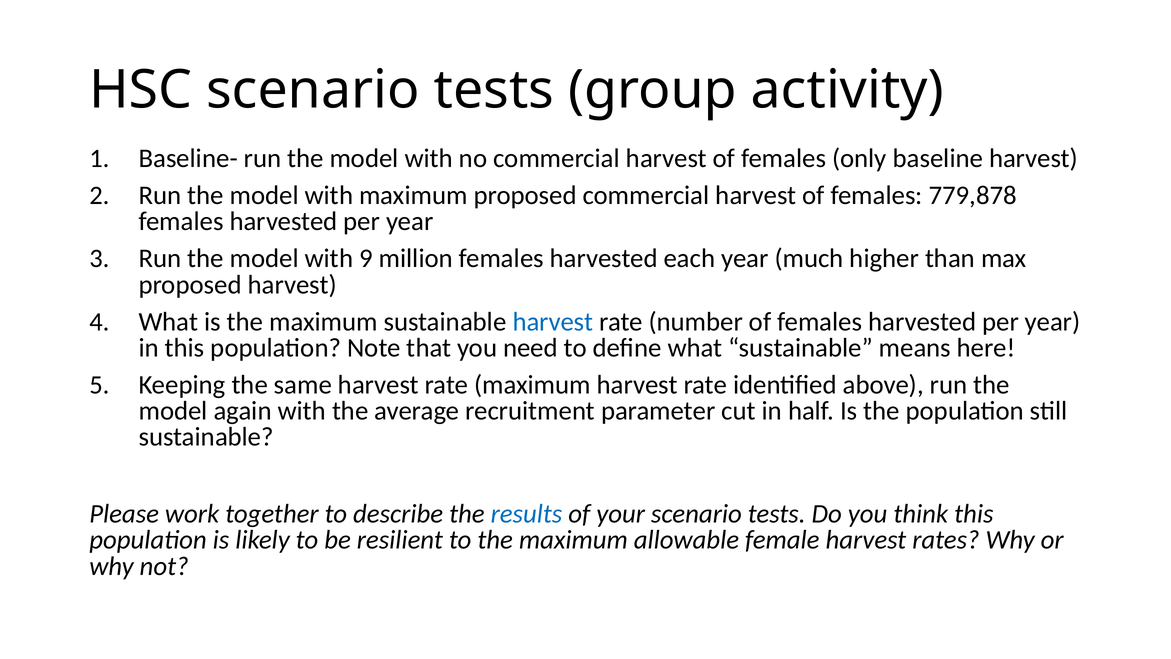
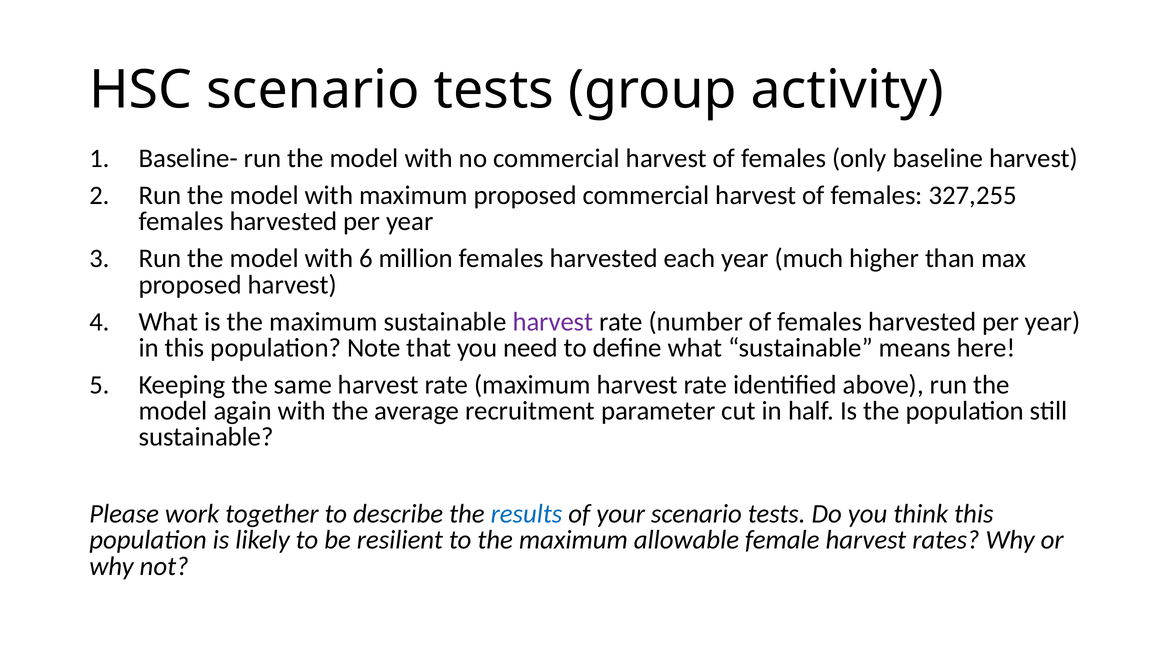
779,878: 779,878 -> 327,255 (973, 195)
9: 9 -> 6 (366, 258)
harvest colour: blue -> purple (553, 322)
